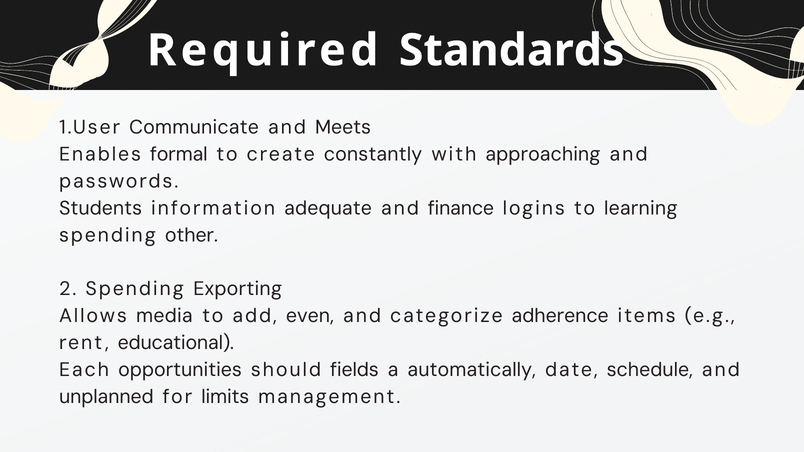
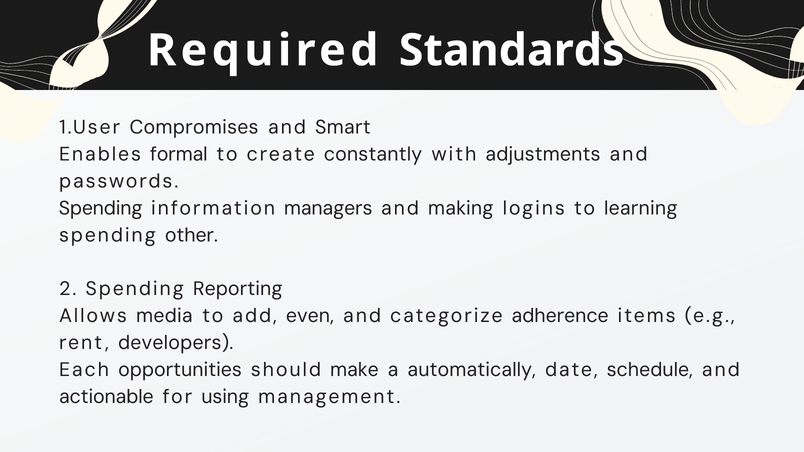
Communicate: Communicate -> Compromises (194, 128)
Meets: Meets -> Smart (343, 128)
approaching: approaching -> adjustments (543, 155)
Students: Students -> Spending (101, 208)
adequate: adequate -> managers (328, 208)
finance: finance -> making (461, 208)
Exporting: Exporting -> Reporting (238, 289)
educational: educational -> developers (176, 343)
fields: fields -> make (354, 370)
unplanned: unplanned -> actionable (106, 397)
limits: limits -> using (225, 397)
